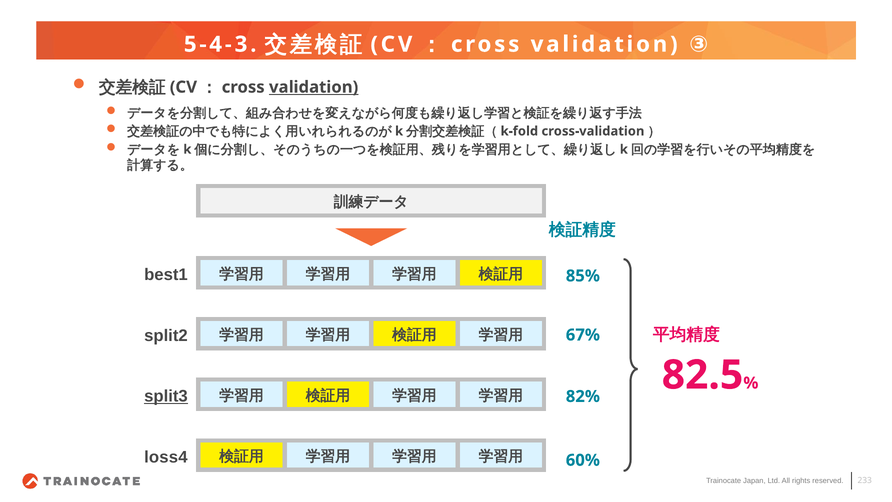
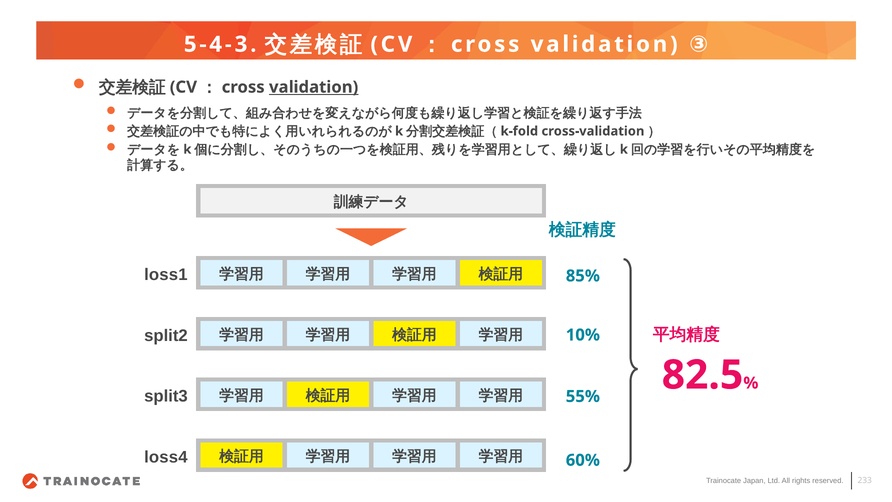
best1: best1 -> loss1 (166, 275)
67%: 67% -> 10% (583, 335)
split3 underline: present -> none (166, 396)
82%: 82% -> 55% (583, 396)
